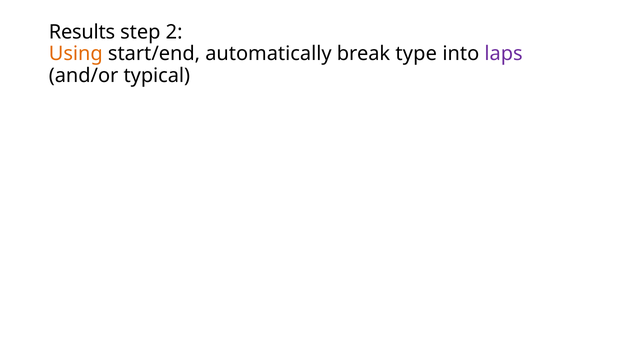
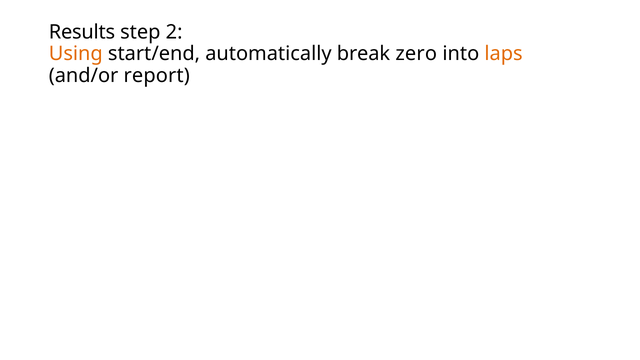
type: type -> zero (416, 54)
laps colour: purple -> orange (504, 54)
typical: typical -> report (157, 75)
